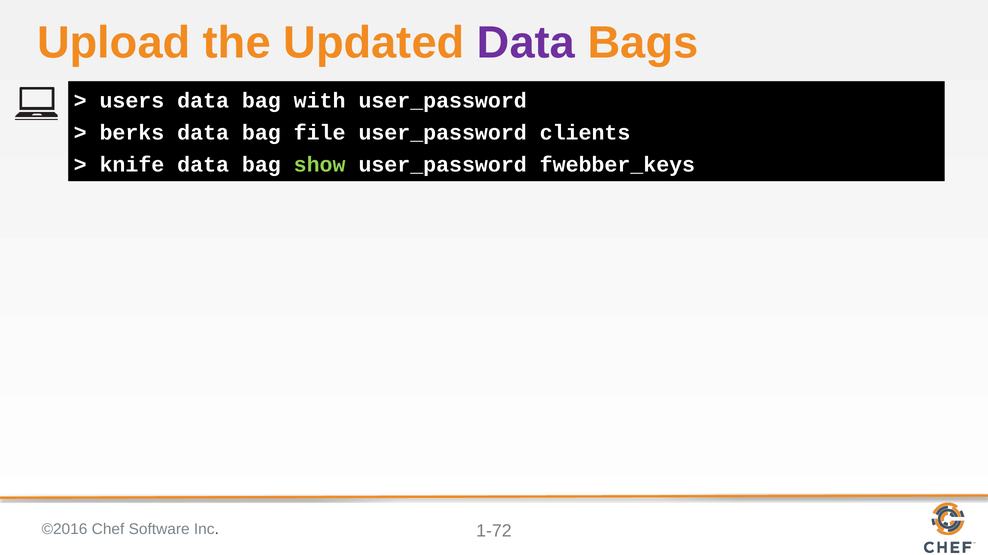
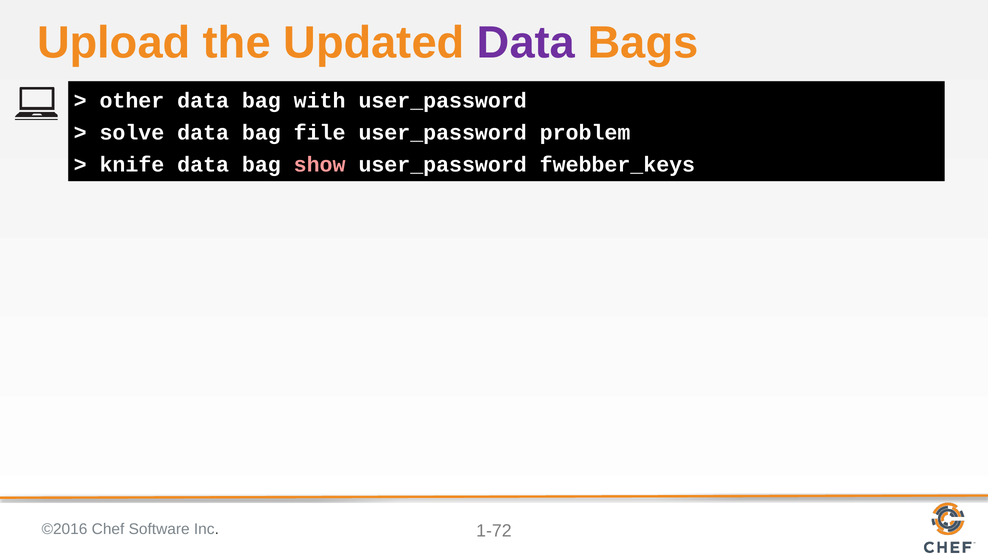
users: users -> other (132, 101)
berks: berks -> solve (132, 133)
clients: clients -> problem (585, 133)
show colour: light green -> pink (320, 165)
